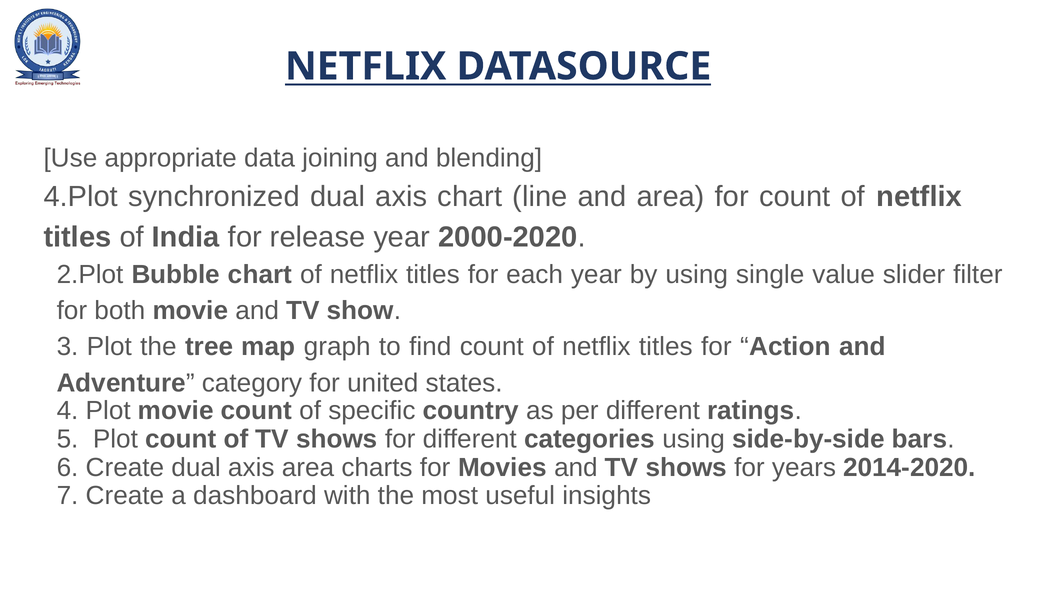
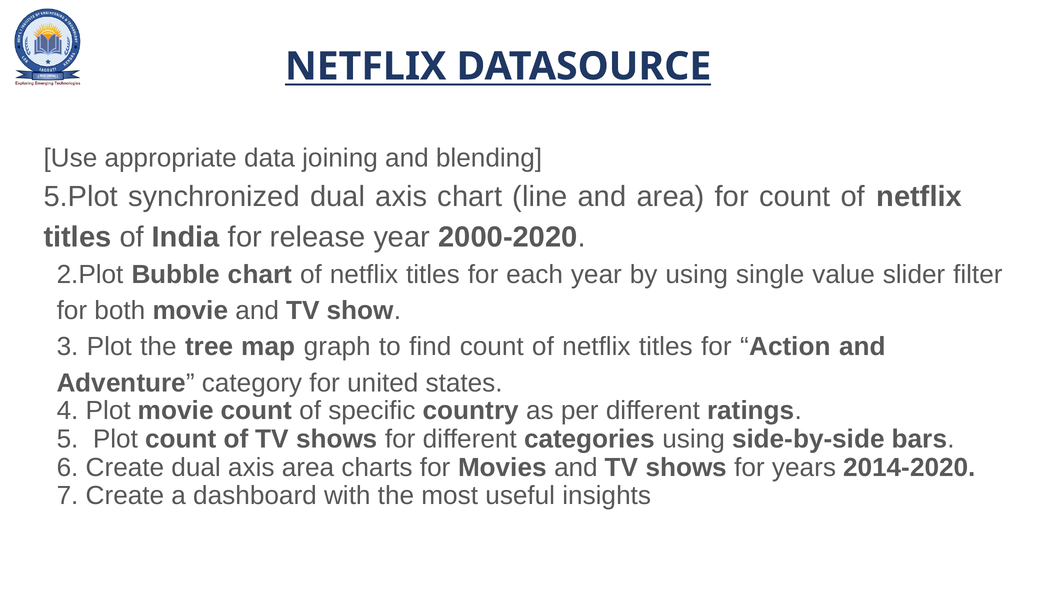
4.Plot: 4.Plot -> 5.Plot (81, 197)
